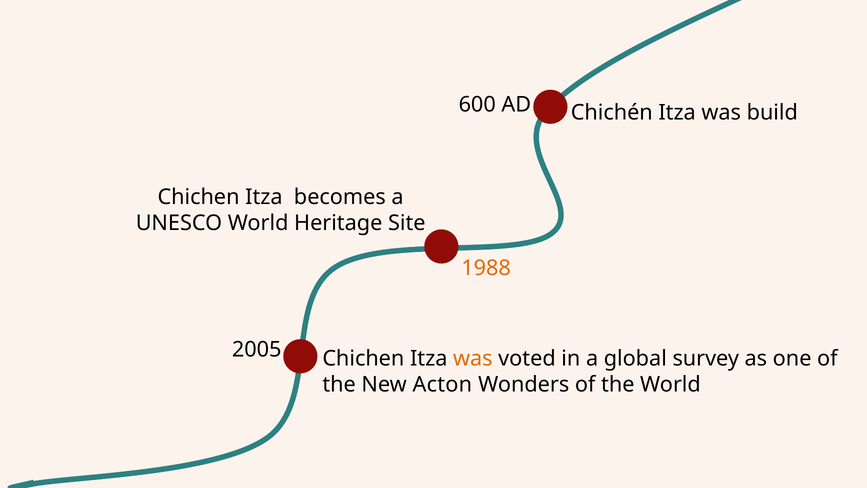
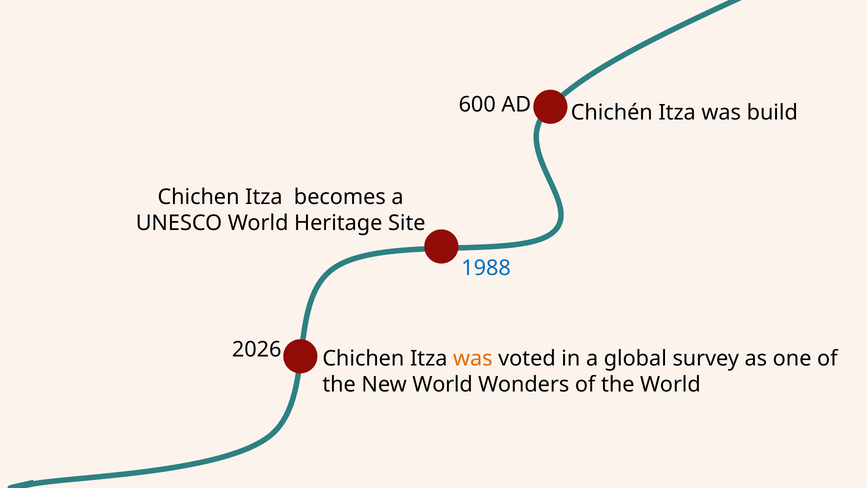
1988 colour: orange -> blue (486, 268)
2005: 2005 -> 2026 (257, 349)
New Acton: Acton -> World (443, 384)
